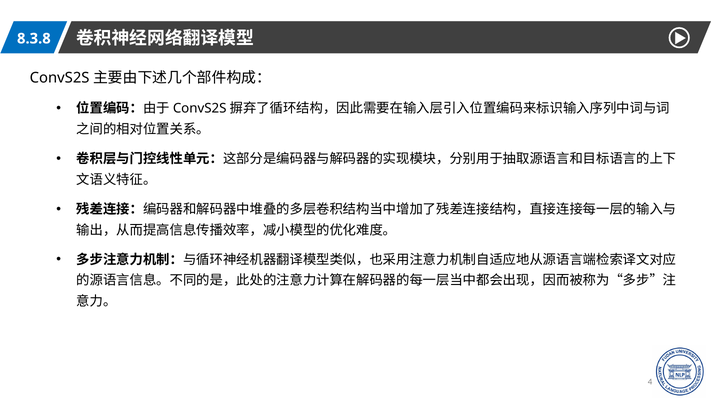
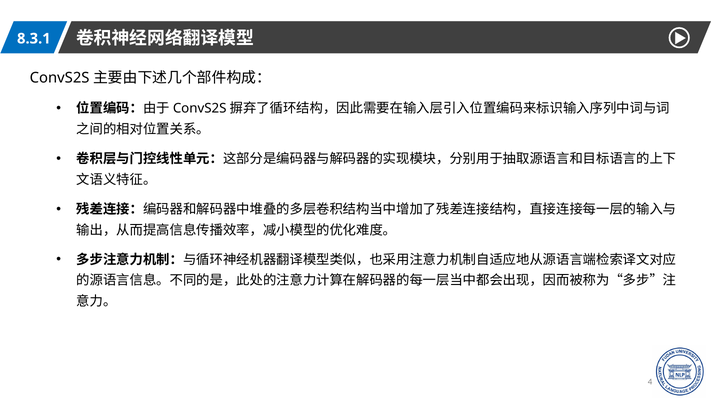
8.3.8: 8.3.8 -> 8.3.1 (34, 39)
